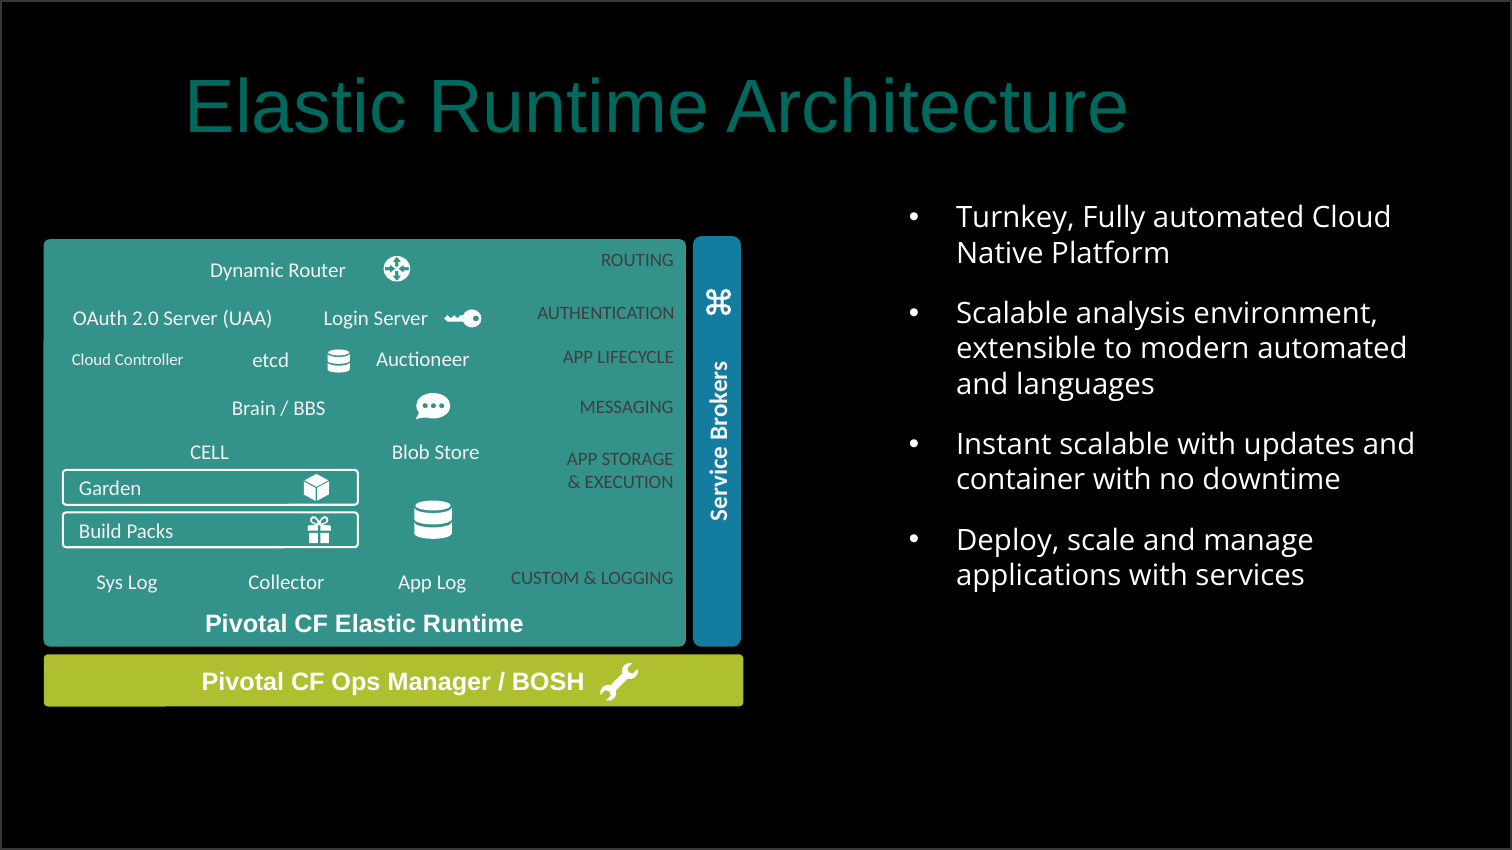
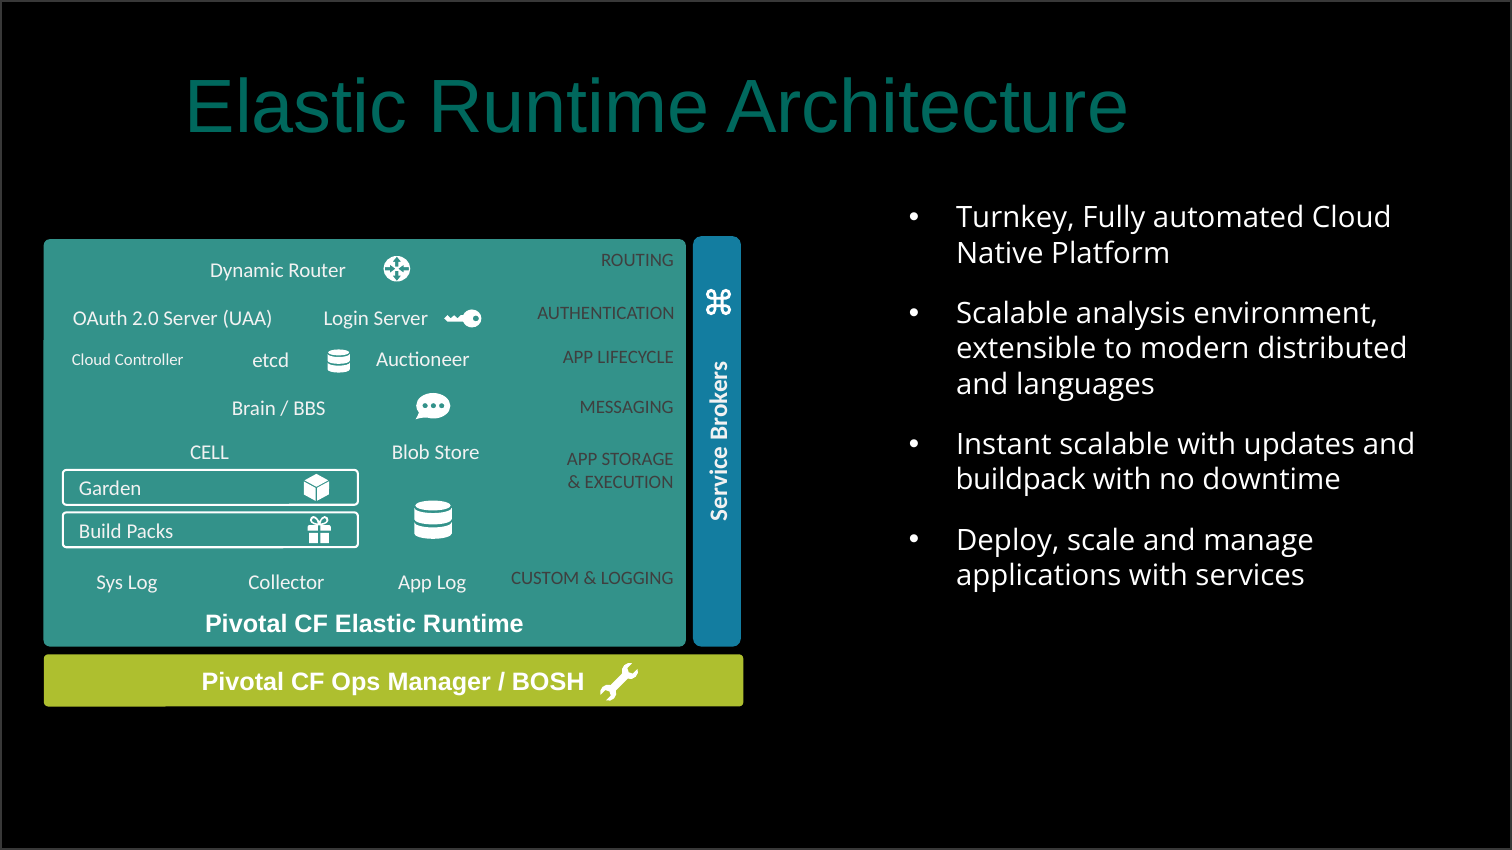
modern automated: automated -> distributed (1332, 349)
container: container -> buildpack (1021, 481)
